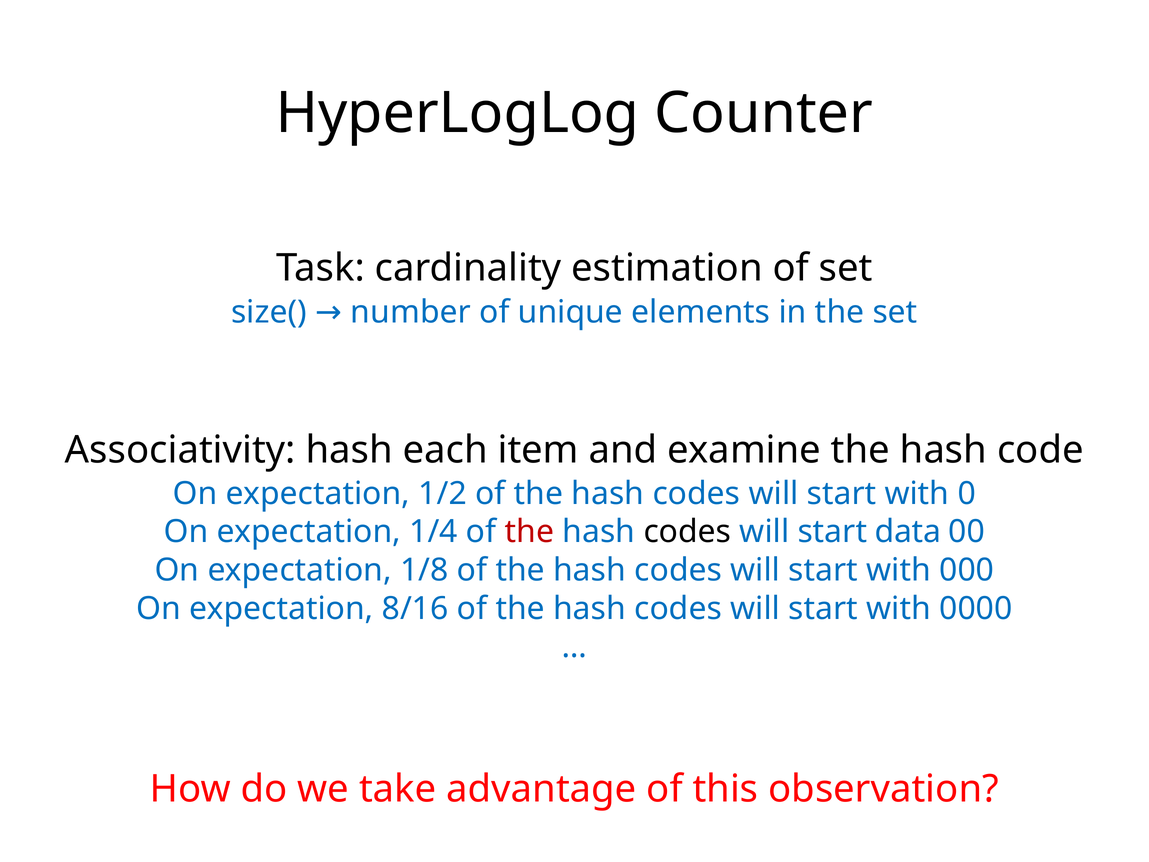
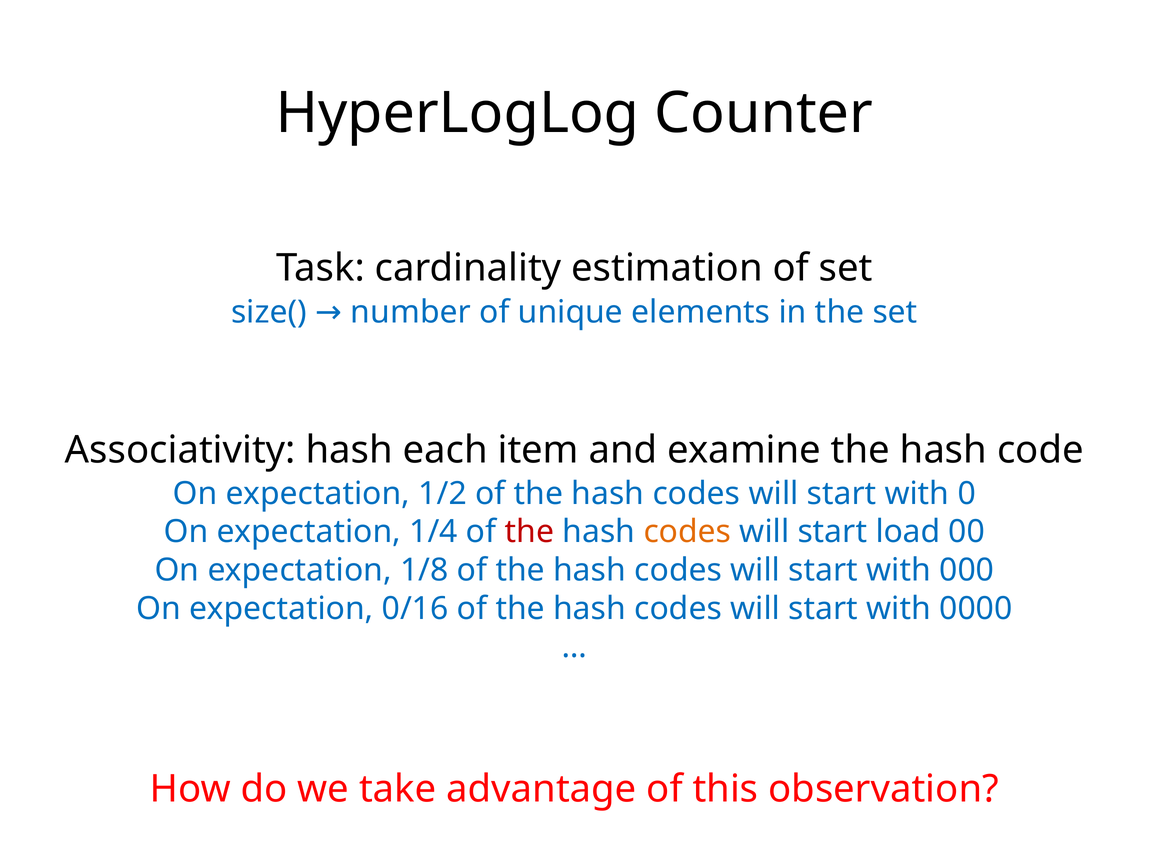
codes colour: black -> orange (687, 532)
data: data -> load (908, 532)
8/16: 8/16 -> 0/16 (415, 608)
